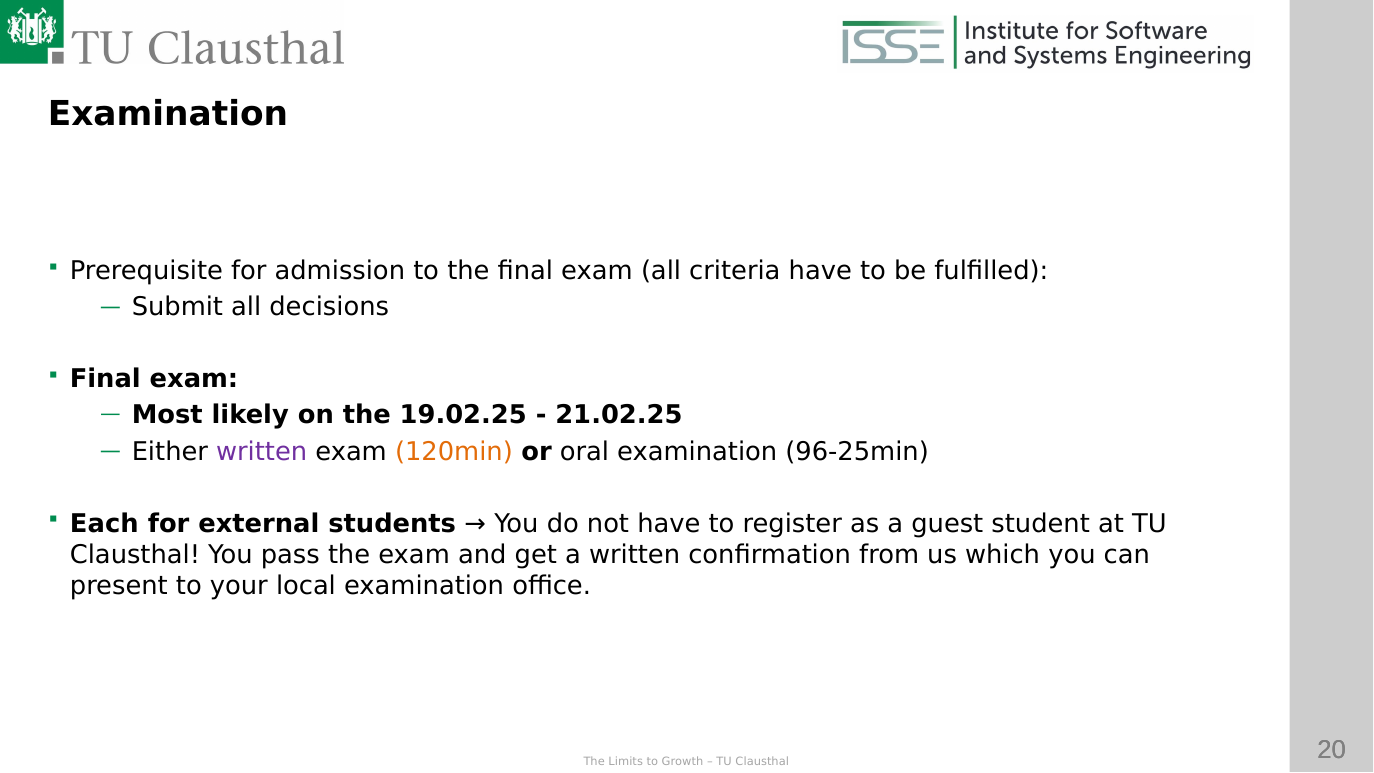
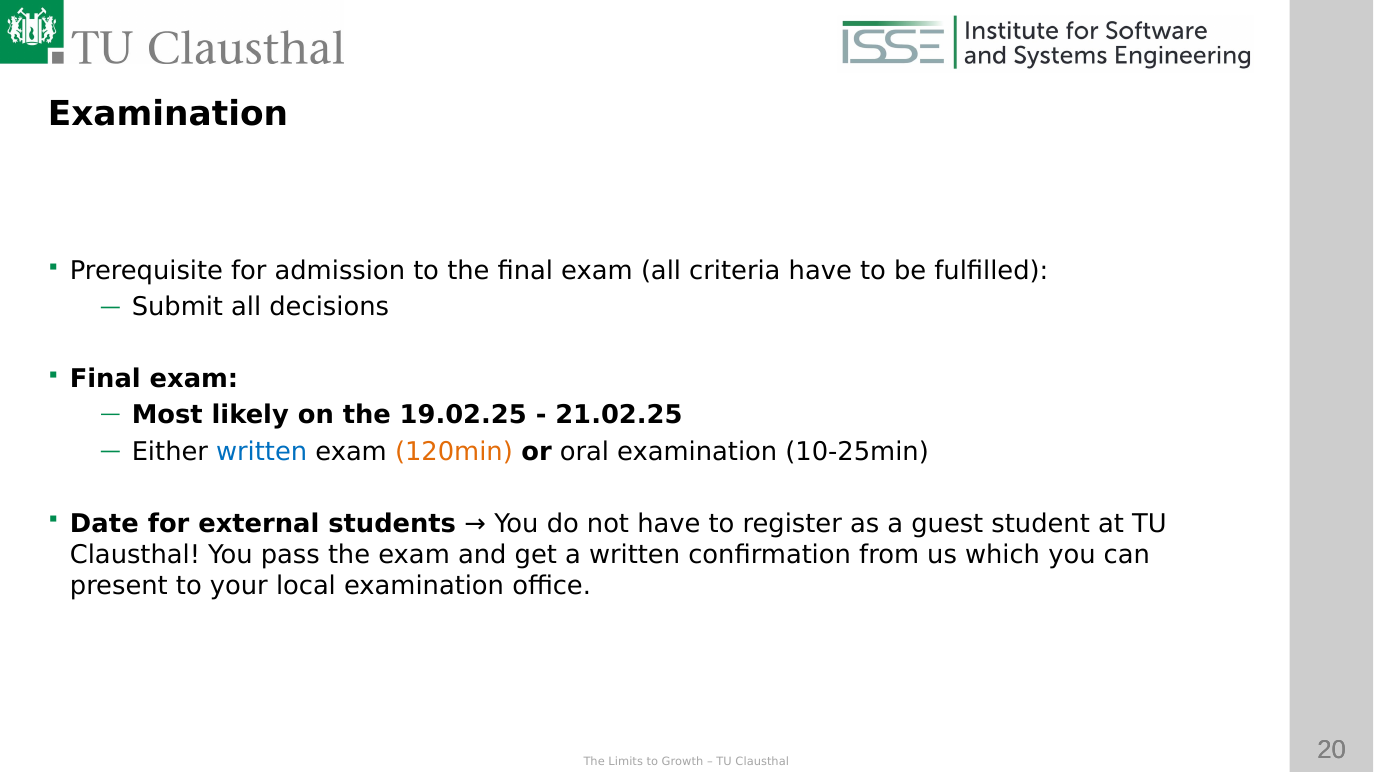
written colour: purple -> blue (262, 451)
96-25min: 96-25min -> 10-25min (857, 451)
Each: Each -> Date (104, 524)
